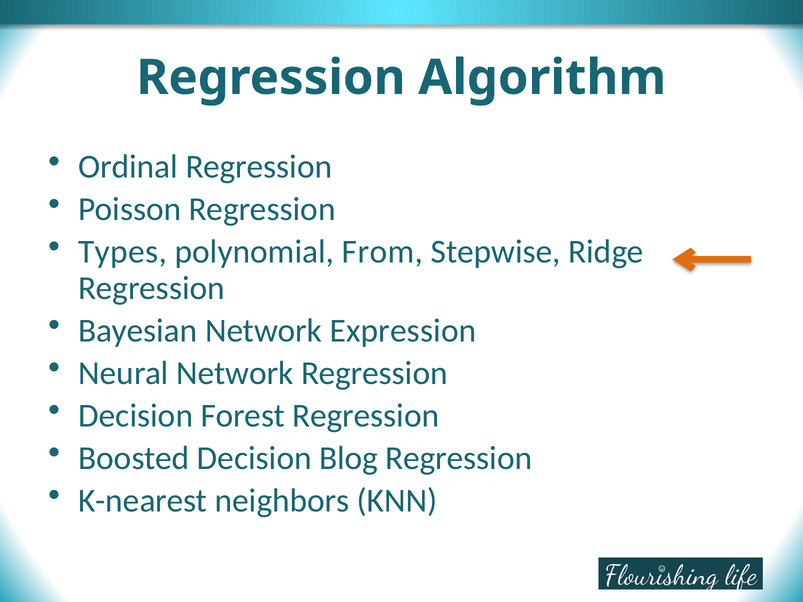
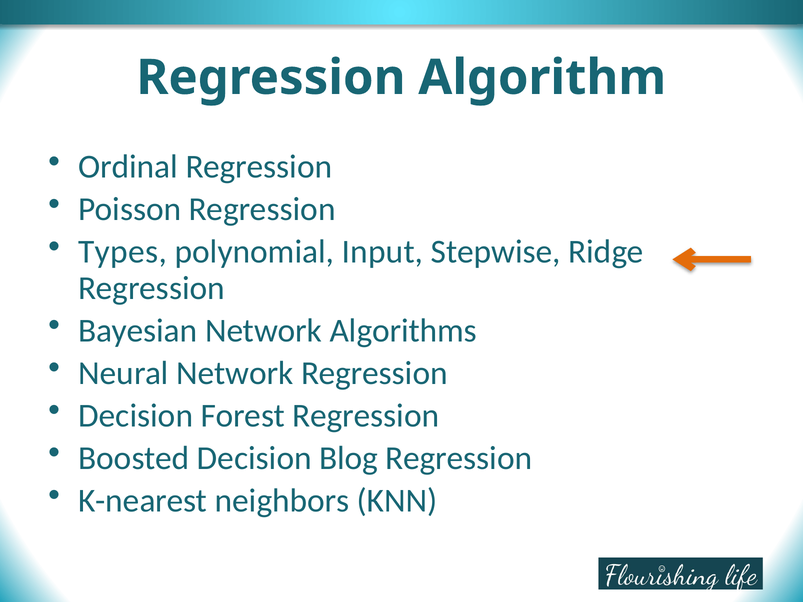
From: From -> Input (382, 252)
Expression: Expression -> Algorithms (403, 331)
